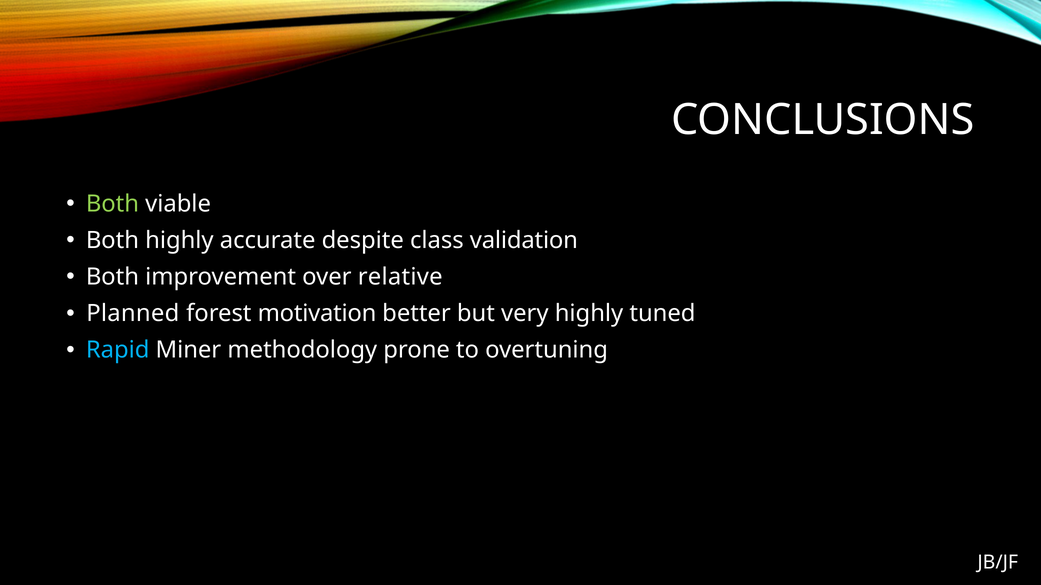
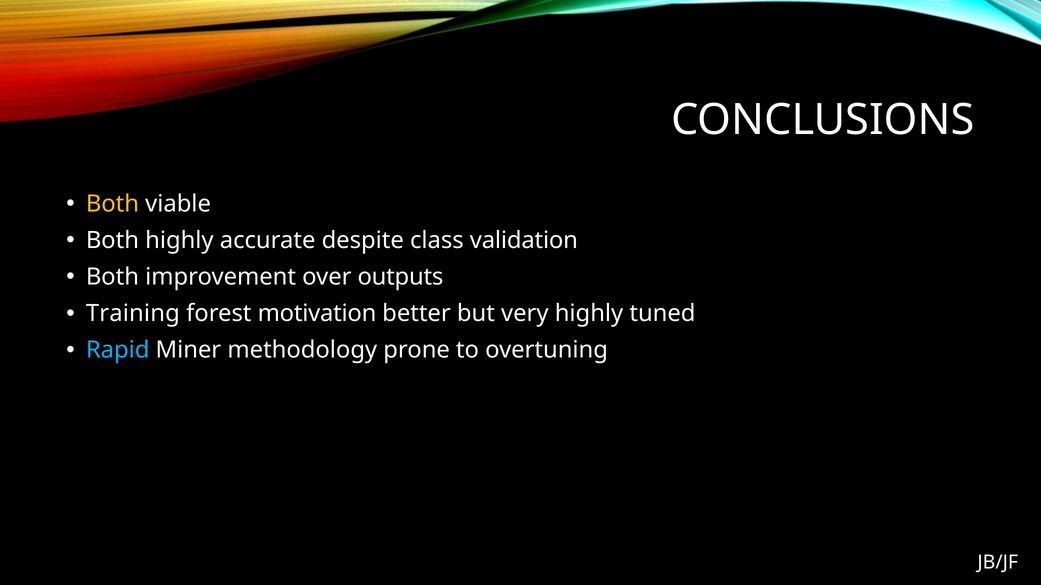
Both colour: light green -> yellow (112, 204)
relative: relative -> outputs (400, 277)
Planned: Planned -> Training (133, 314)
